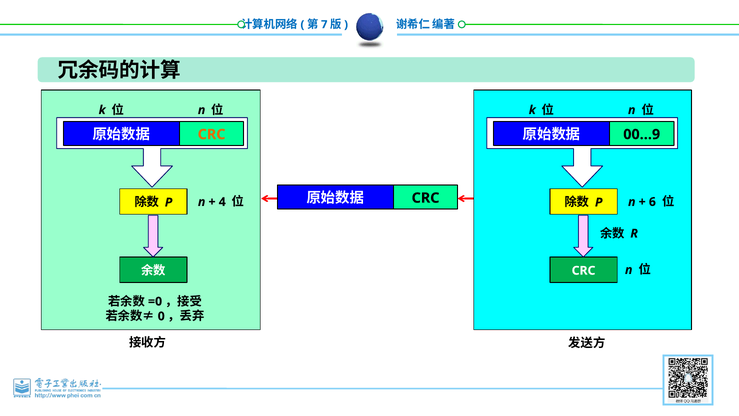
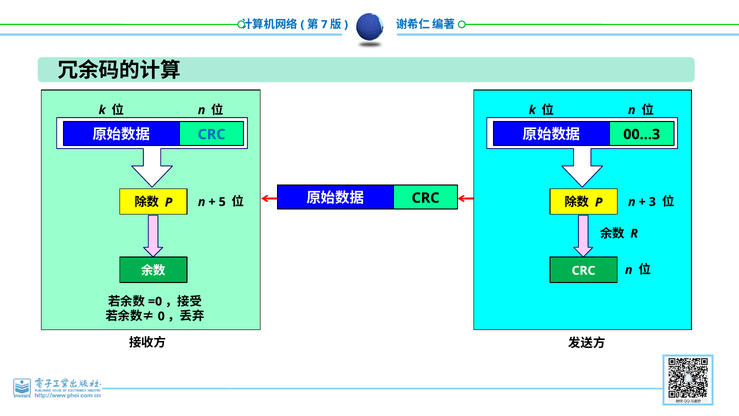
CRC colour: orange -> blue (212, 134)
00…9: 00…9 -> 00…3 (642, 134)
4: 4 -> 5 (222, 202)
6: 6 -> 3 (652, 202)
